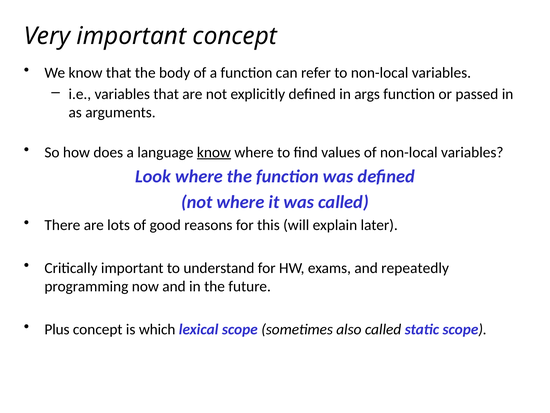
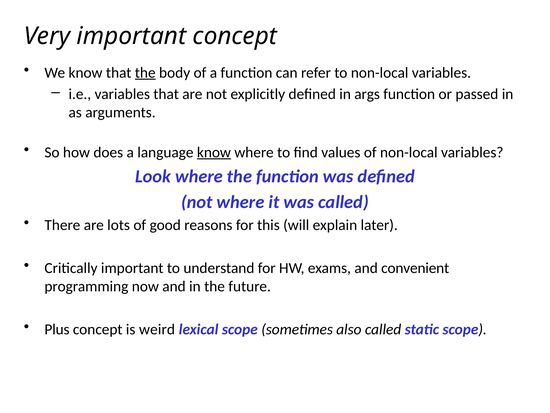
the underline: none -> present (145, 73)
repeatedly: repeatedly -> convenient (415, 268)
which: which -> weird (157, 329)
